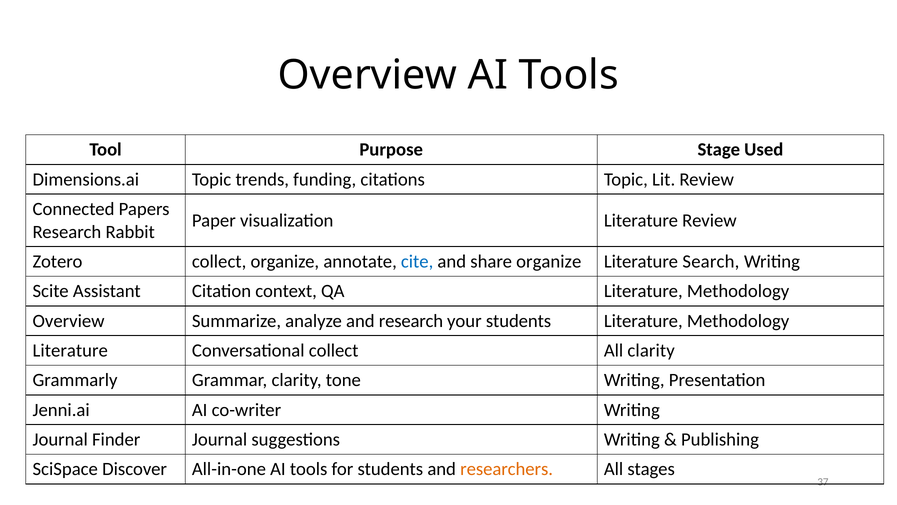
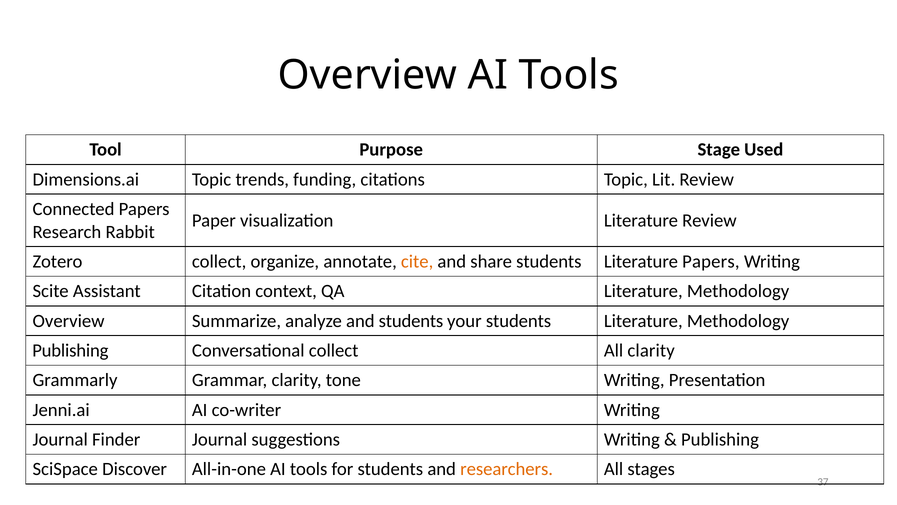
cite colour: blue -> orange (417, 261)
share organize: organize -> students (549, 261)
Literature Search: Search -> Papers (711, 261)
and research: research -> students (411, 321)
Literature: Literature -> Publishing (70, 350)
